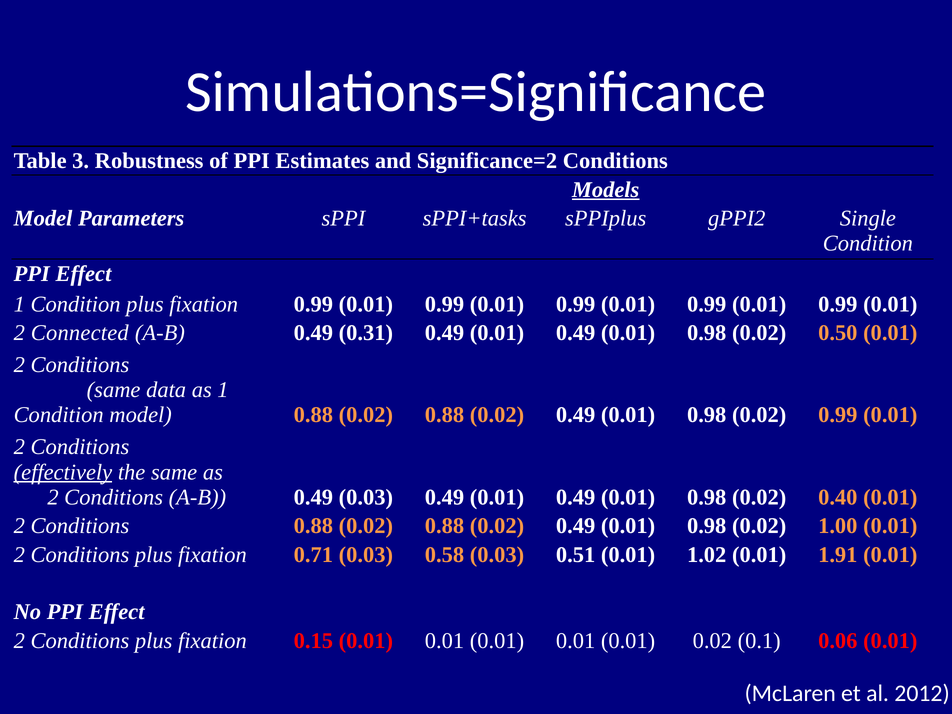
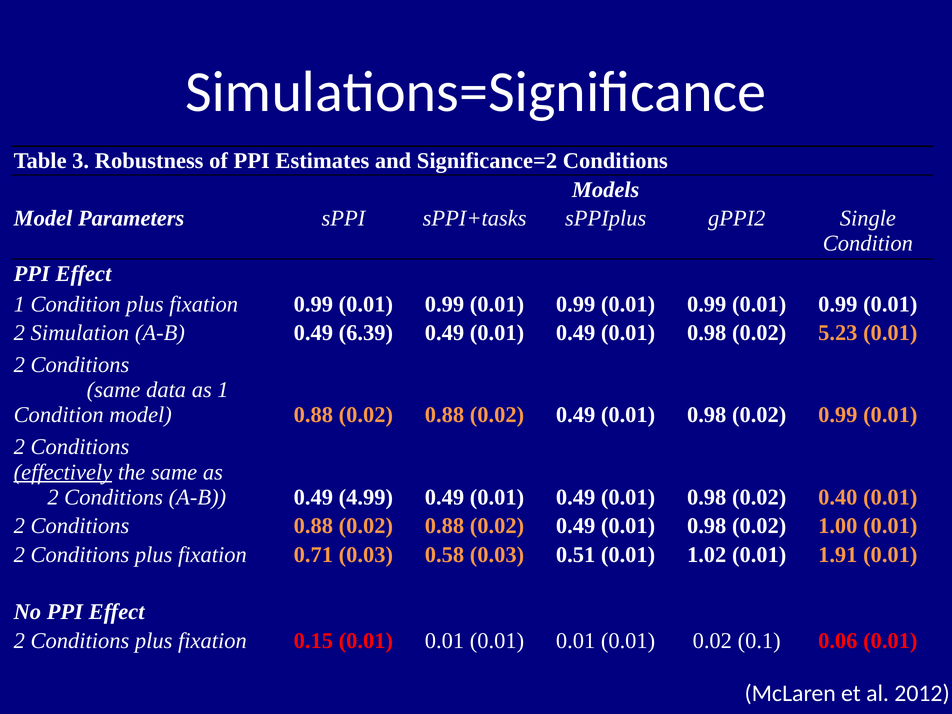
Models underline: present -> none (606, 190)
Connected: Connected -> Simulation (80, 333)
0.31: 0.31 -> 6.39 (366, 333)
0.50: 0.50 -> 5.23 (838, 333)
0.49 0.03: 0.03 -> 4.99 (366, 497)
